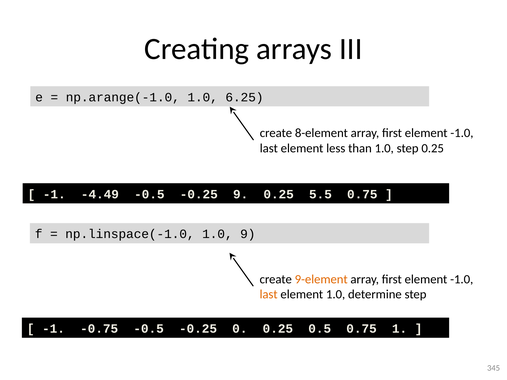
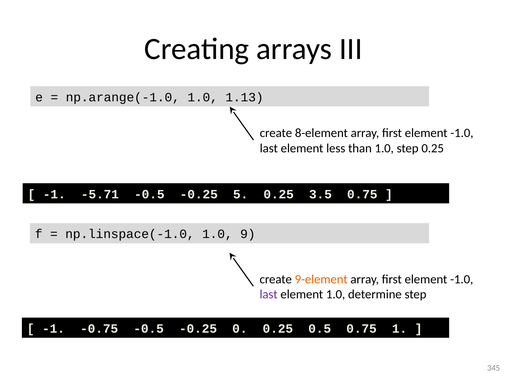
6.25: 6.25 -> 1.13 (244, 97)
-4.49: -4.49 -> -5.71 (100, 194)
-0.25 9: 9 -> 5 (241, 194)
5.5: 5.5 -> 3.5 (320, 194)
last colour: orange -> purple (269, 295)
